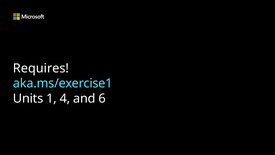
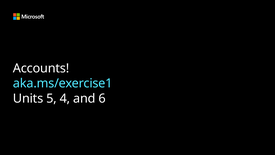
Requires: Requires -> Accounts (41, 68)
1: 1 -> 5 (51, 98)
